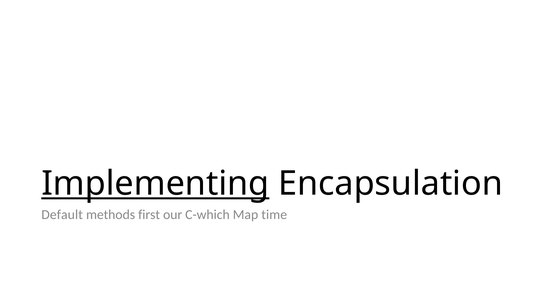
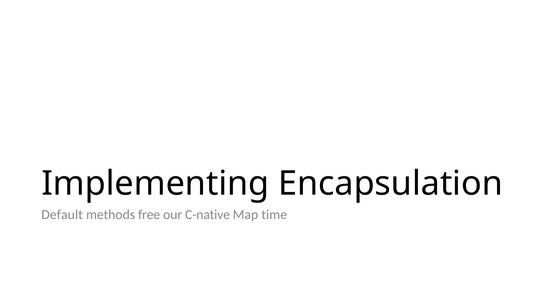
Implementing underline: present -> none (155, 184)
first: first -> free (149, 215)
C-which: C-which -> C-native (208, 215)
